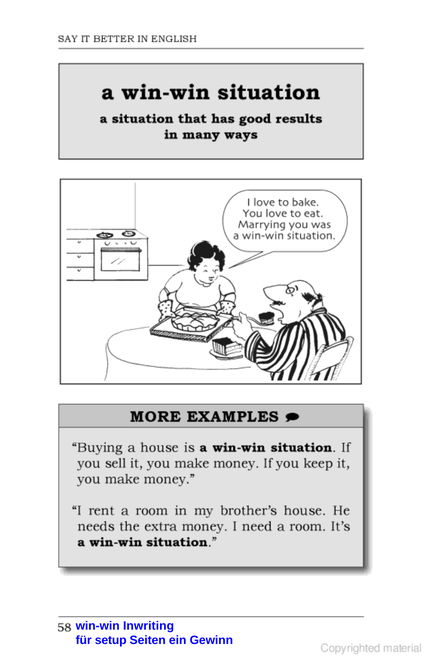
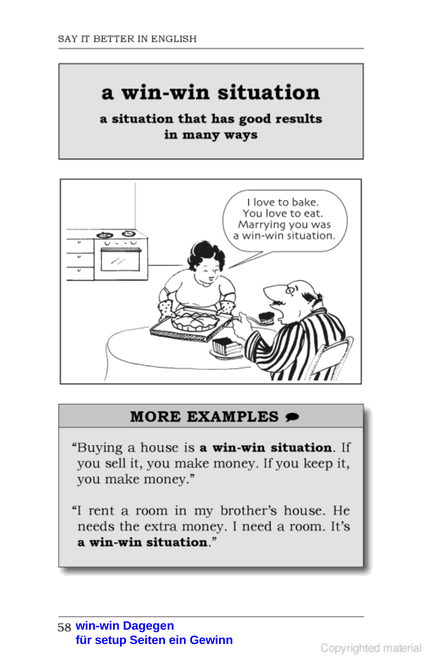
Inwriting: Inwriting -> Dagegen (149, 625)
